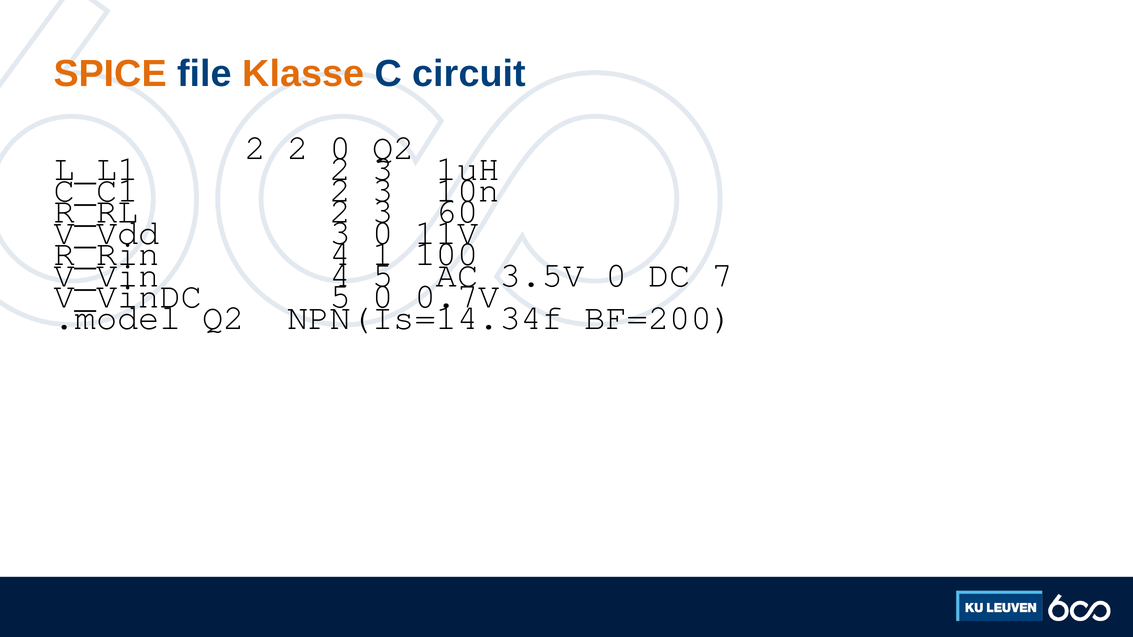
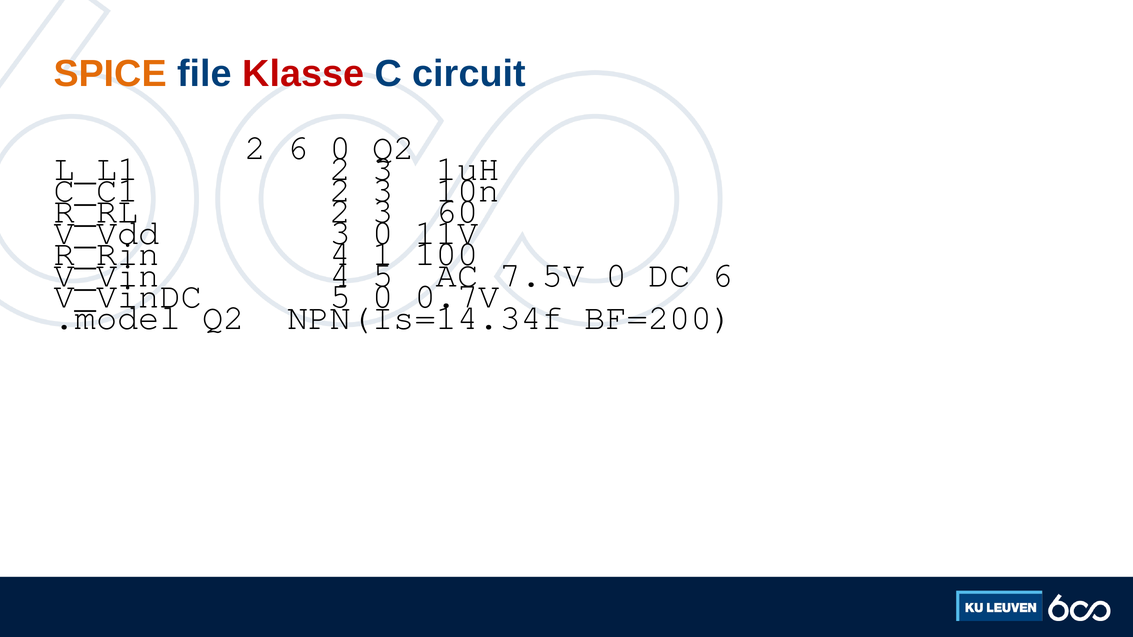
Klasse colour: orange -> red (303, 74)
2 2: 2 -> 6 (298, 148)
3.5V: 3.5V -> 7.5V (542, 275)
DC 7: 7 -> 6 (722, 275)
